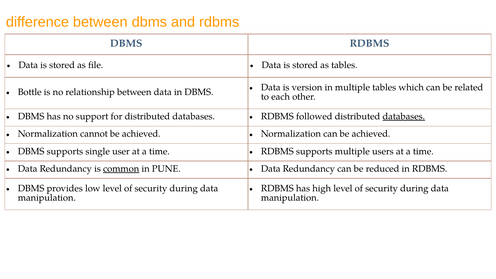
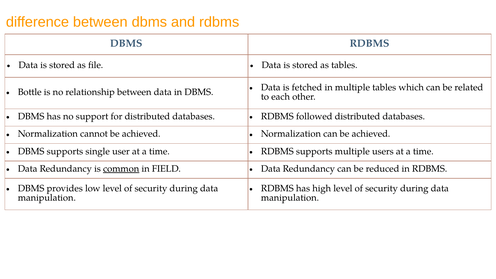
version: version -> fetched (307, 87)
databases underline: present -> none (404, 116)
PUNE: PUNE -> FIELD (166, 169)
